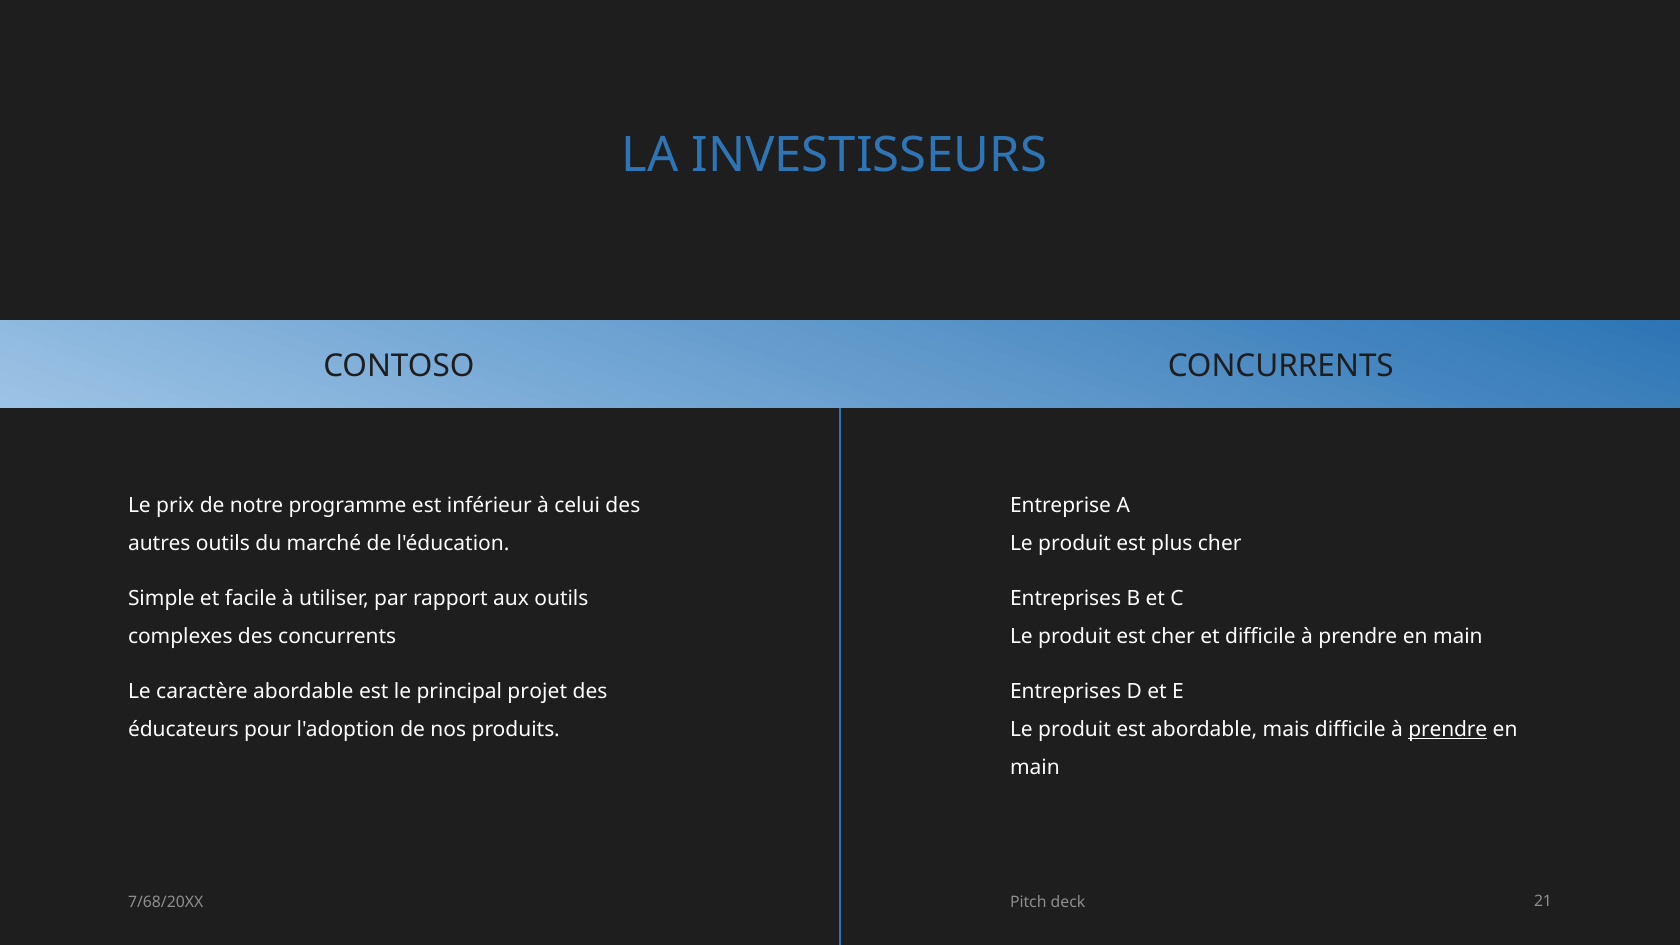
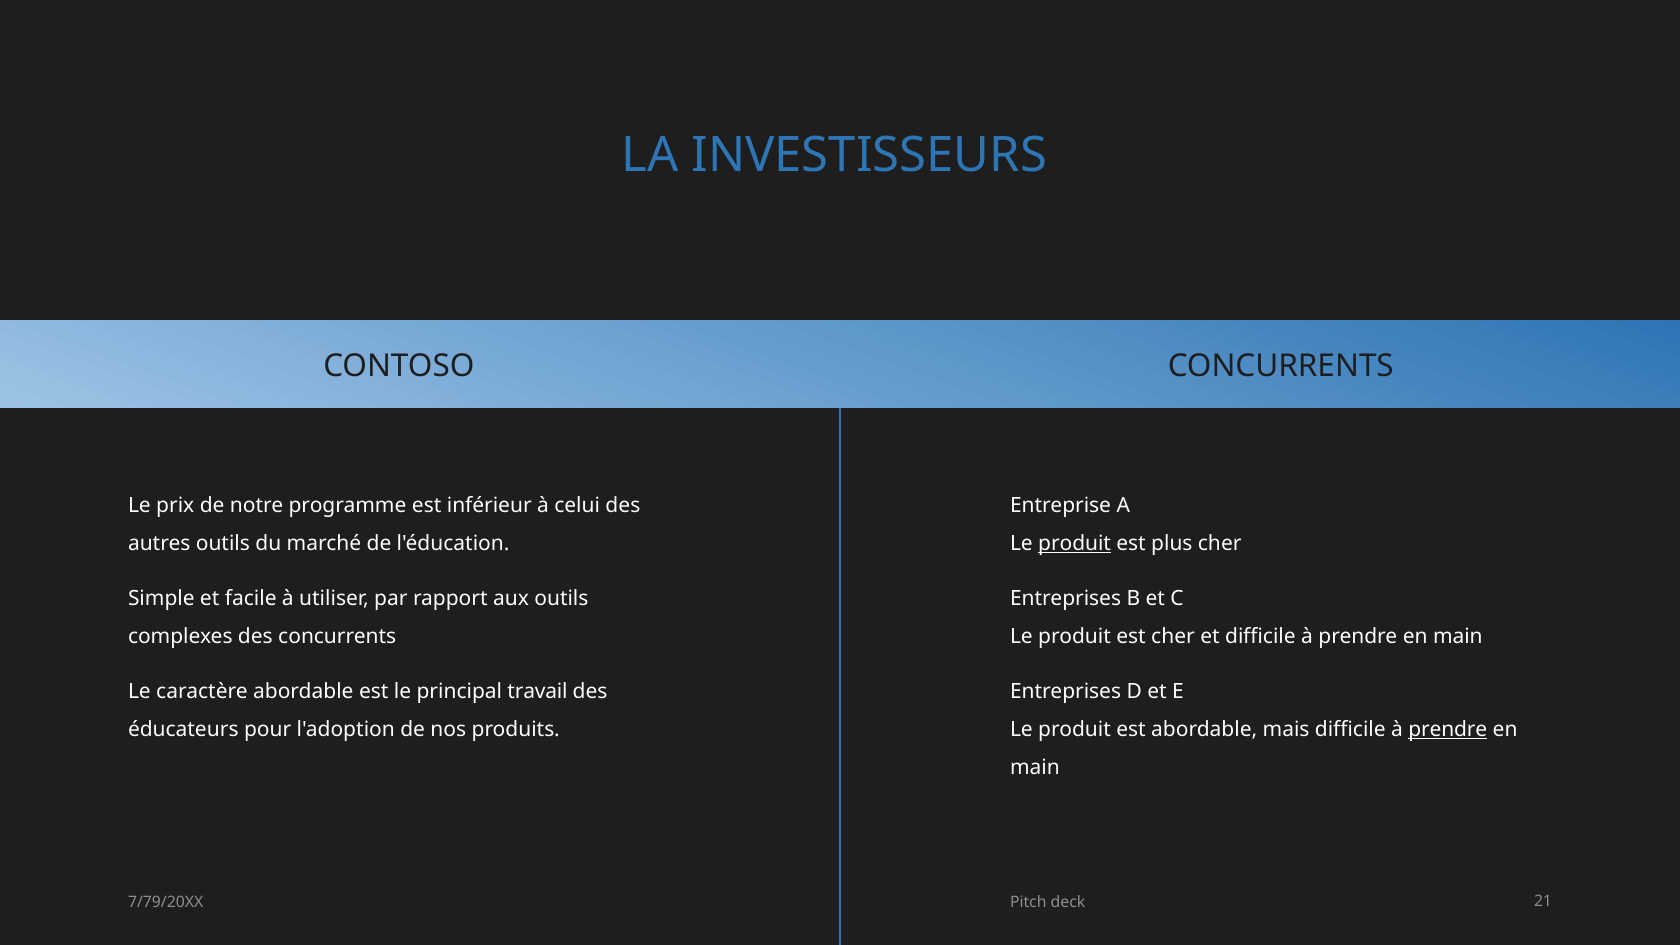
produit underline: none -> present (1075, 543)
projet: projet -> travail (537, 692)
7/68/20XX: 7/68/20XX -> 7/79/20XX (166, 902)
